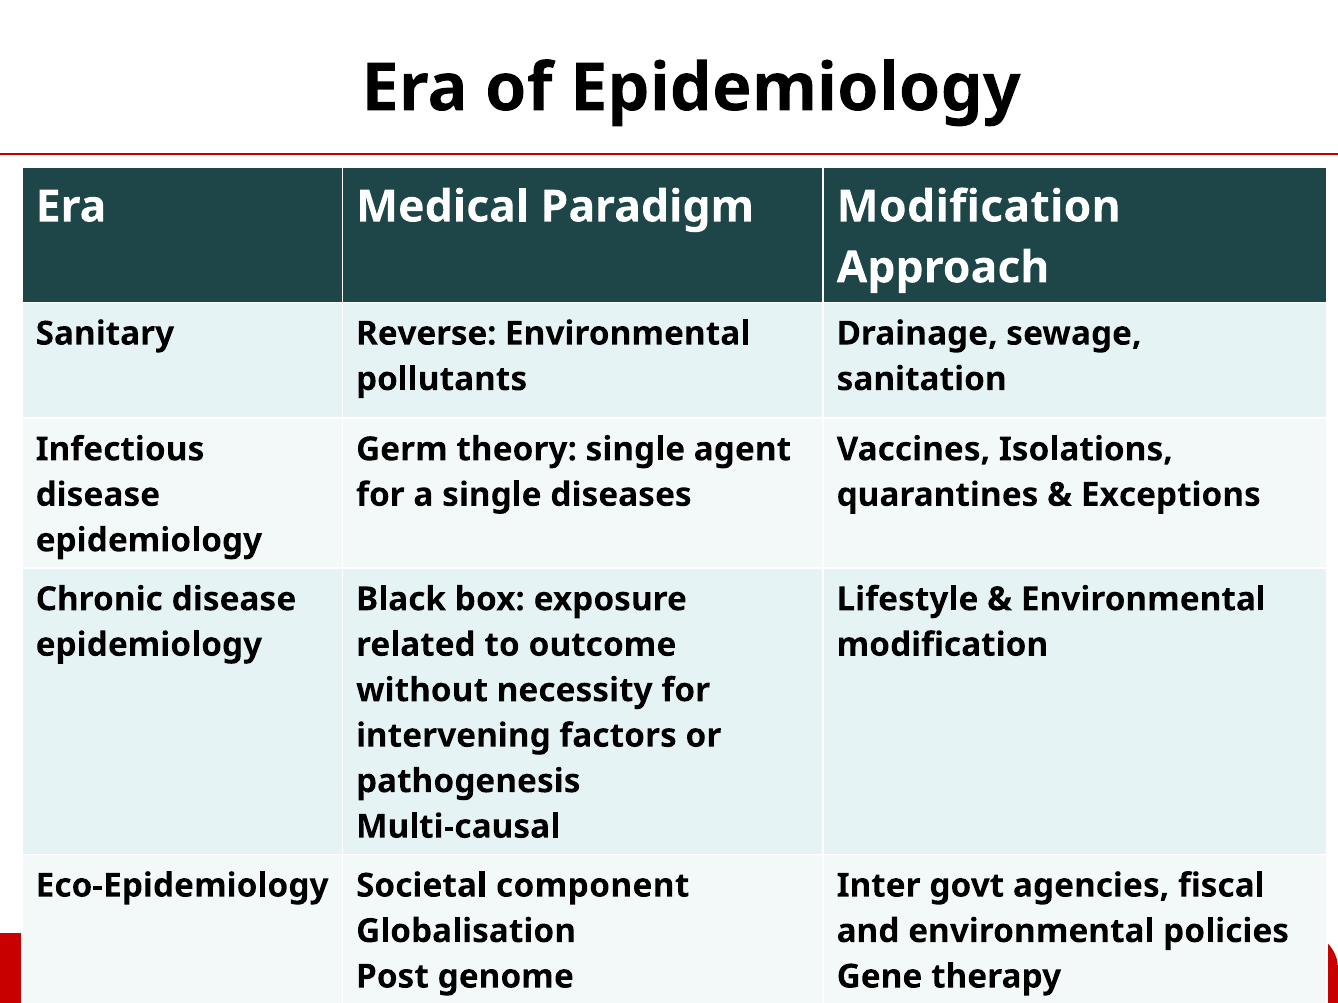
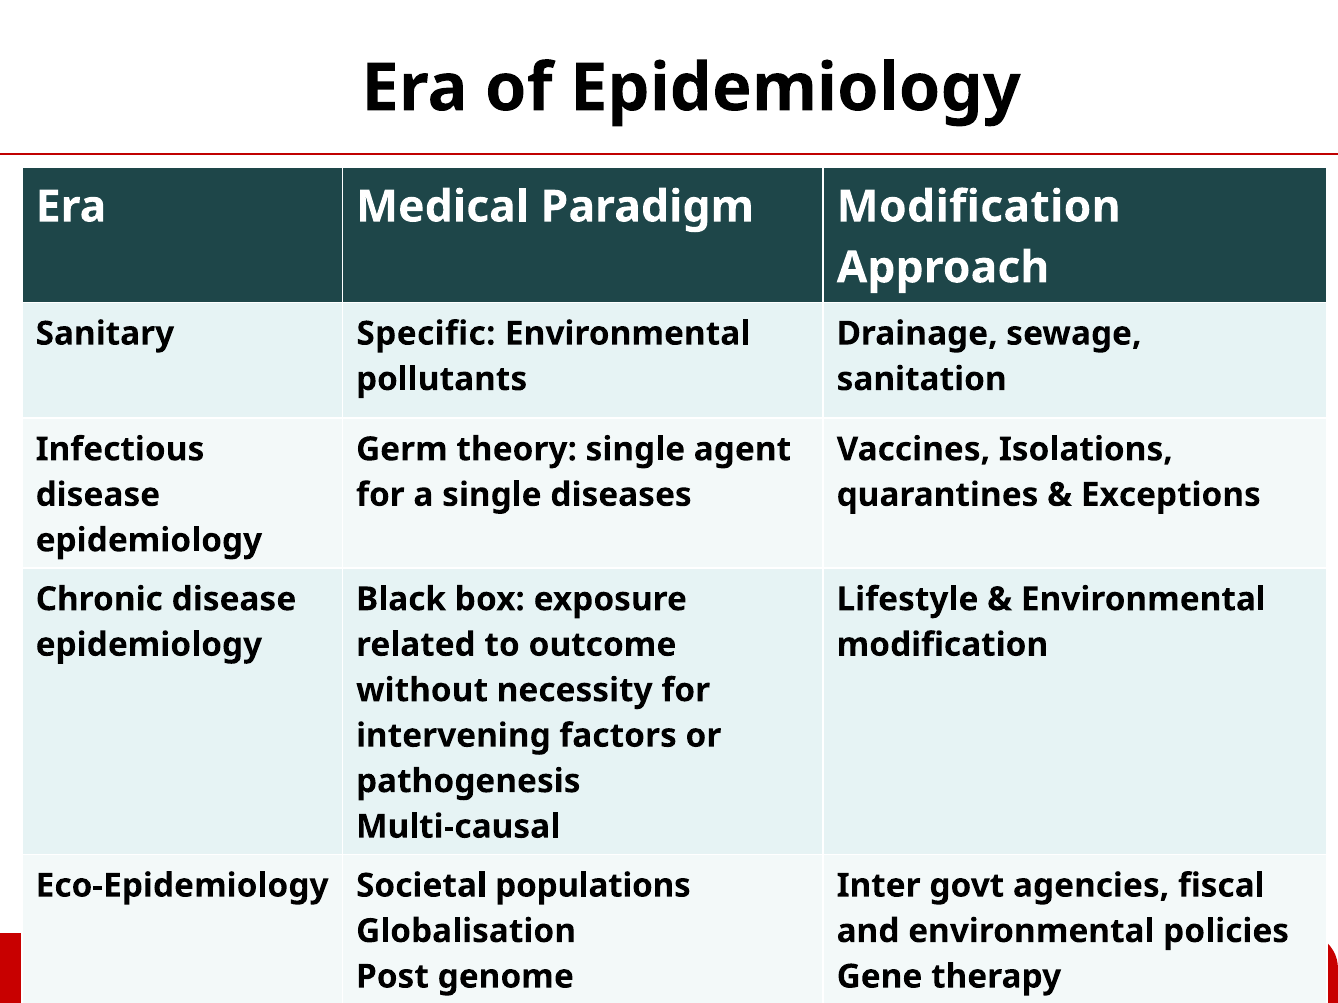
Reverse: Reverse -> Specific (426, 334)
component: component -> populations (593, 886)
